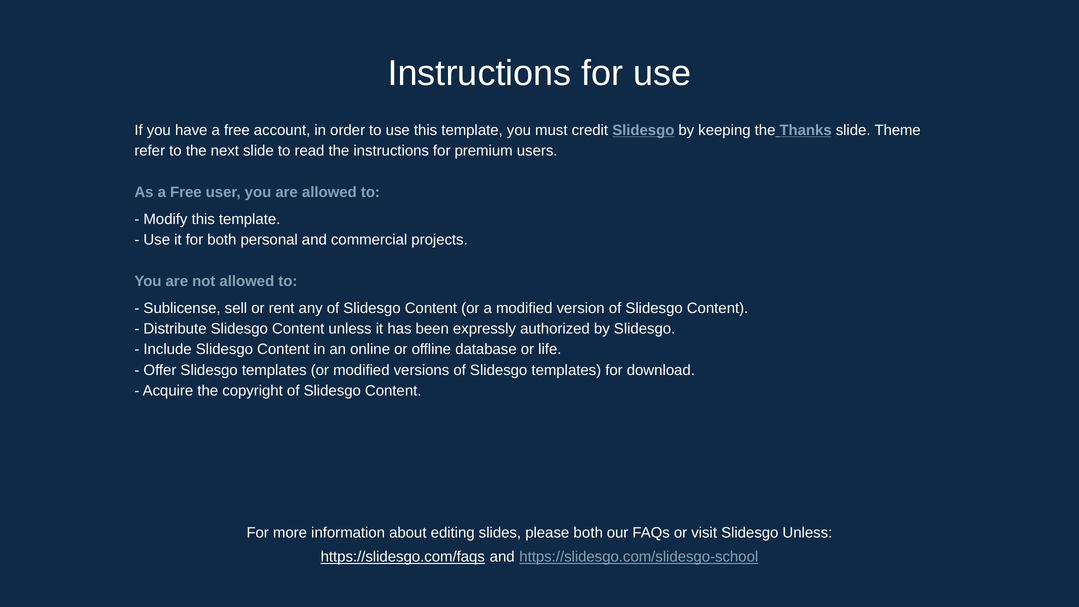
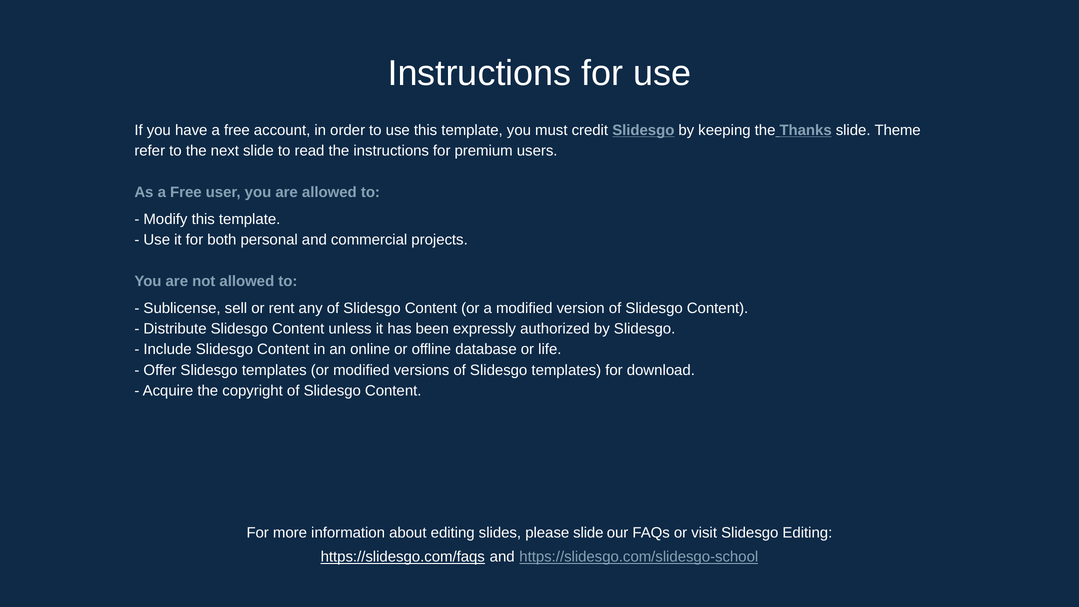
please both: both -> slide (588, 533)
Slidesgo Unless: Unless -> Editing (807, 533)
